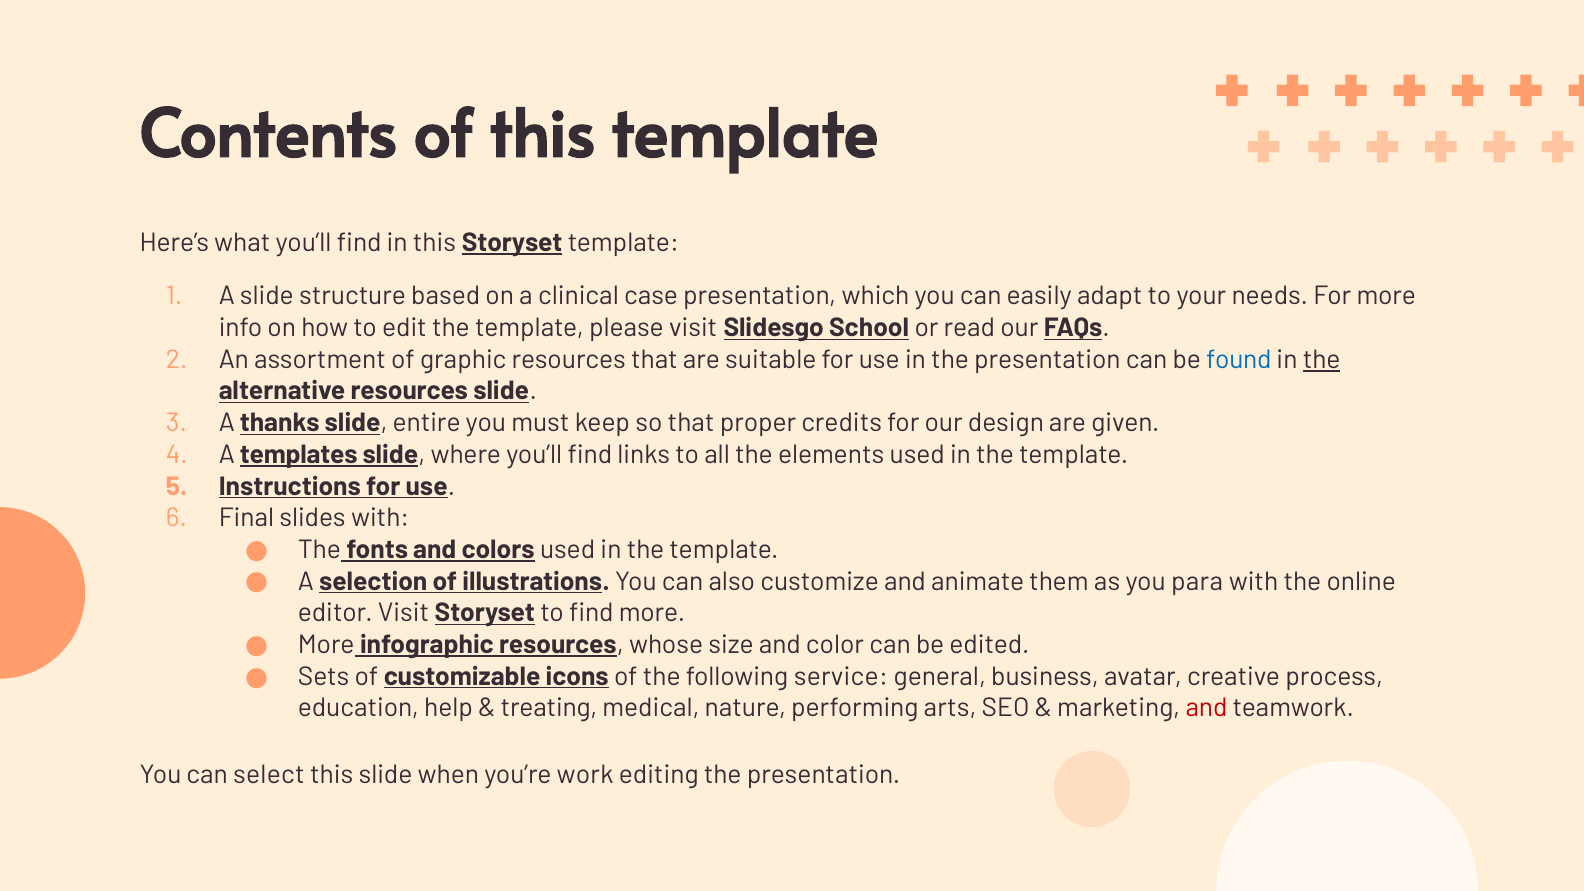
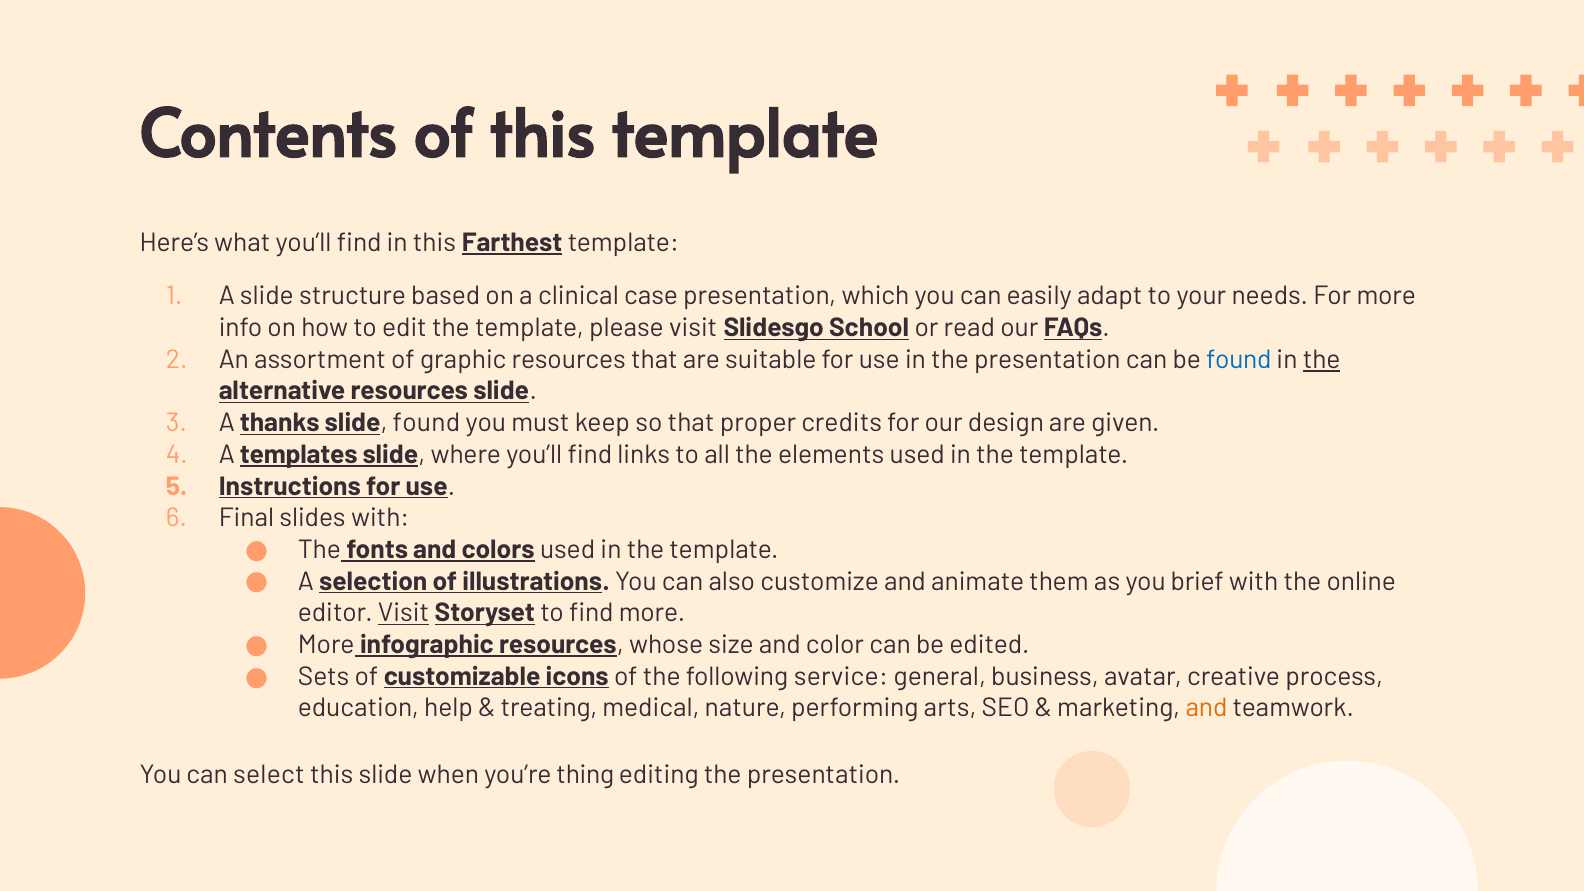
this Storyset: Storyset -> Farthest (512, 243)
slide entire: entire -> found (426, 423)
para: para -> brief (1197, 581)
Visit underline: none -> present (404, 613)
and colour: red -> orange (1207, 708)
work: work -> thing (585, 775)
